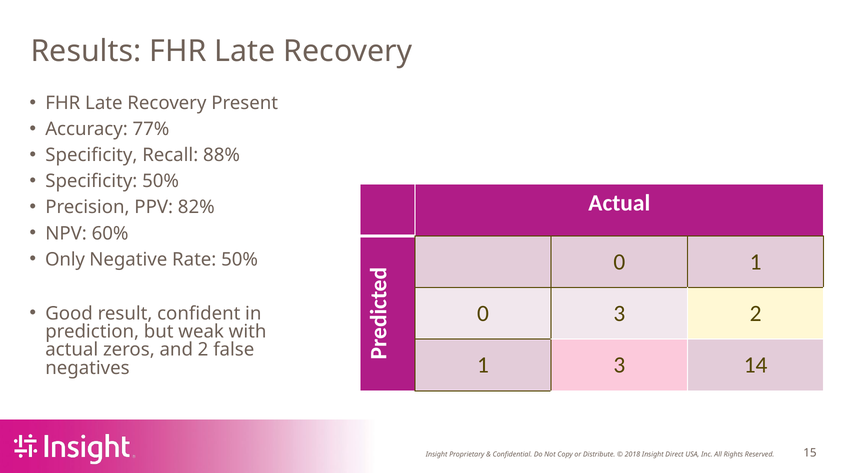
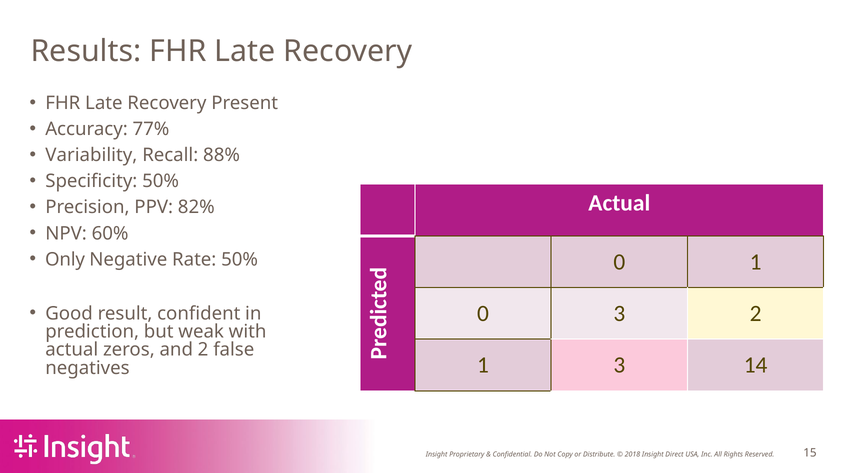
Specificity: Specificity -> Variability (91, 155)
